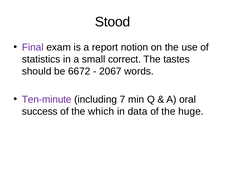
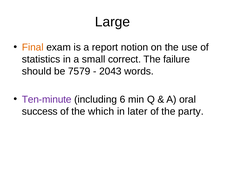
Stood: Stood -> Large (112, 22)
Final colour: purple -> orange (33, 47)
tastes: tastes -> failure (177, 59)
6672: 6672 -> 7579 (79, 71)
2067: 2067 -> 2043 (110, 71)
7: 7 -> 6 (123, 99)
data: data -> later (138, 111)
huge: huge -> party (191, 111)
